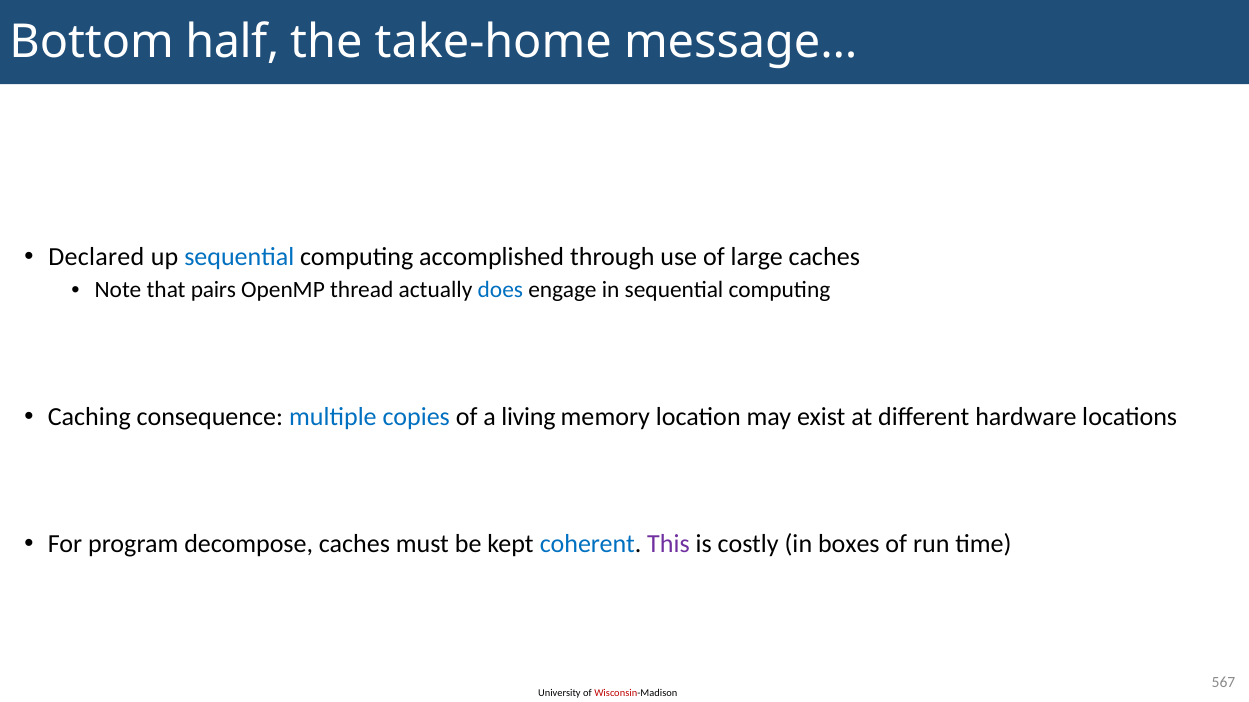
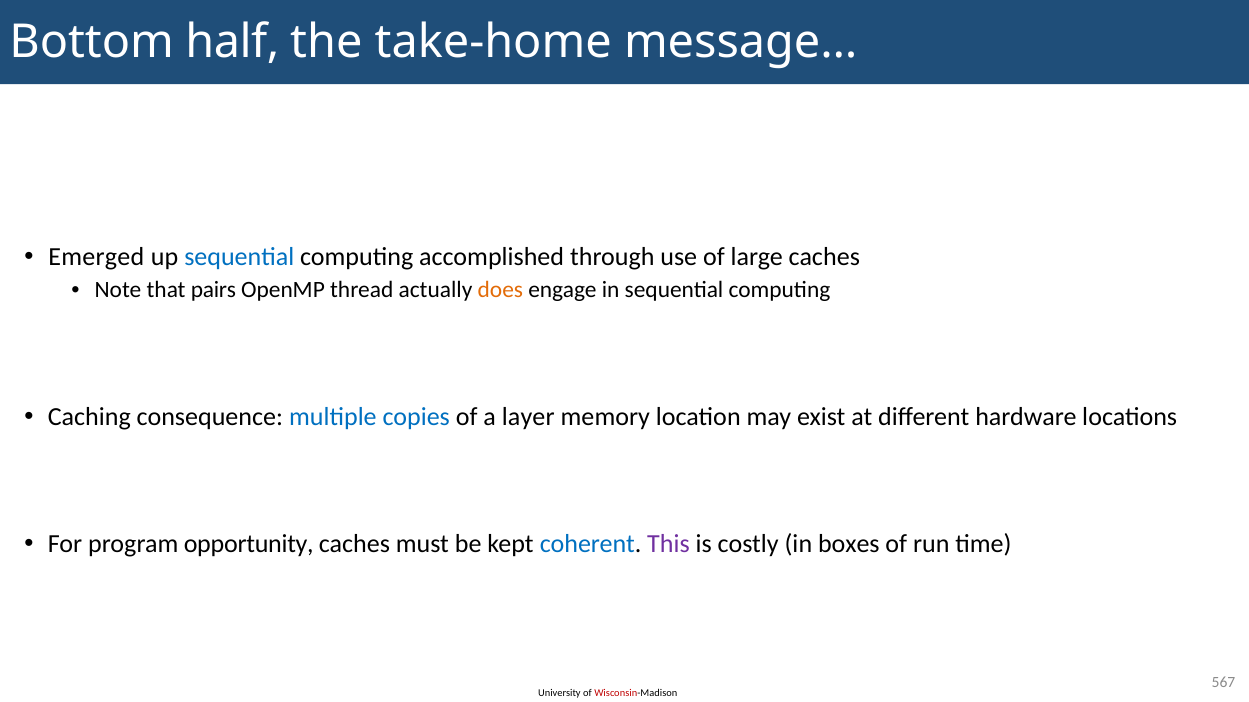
Declared: Declared -> Emerged (96, 257)
does colour: blue -> orange (500, 290)
living: living -> layer (528, 417)
decompose: decompose -> opportunity (249, 545)
